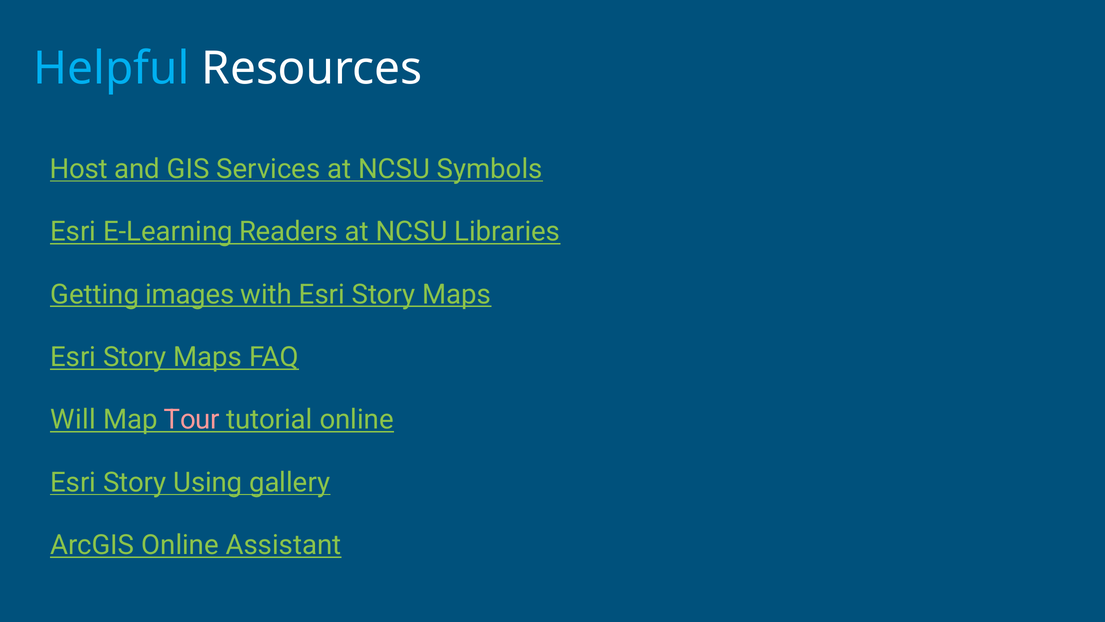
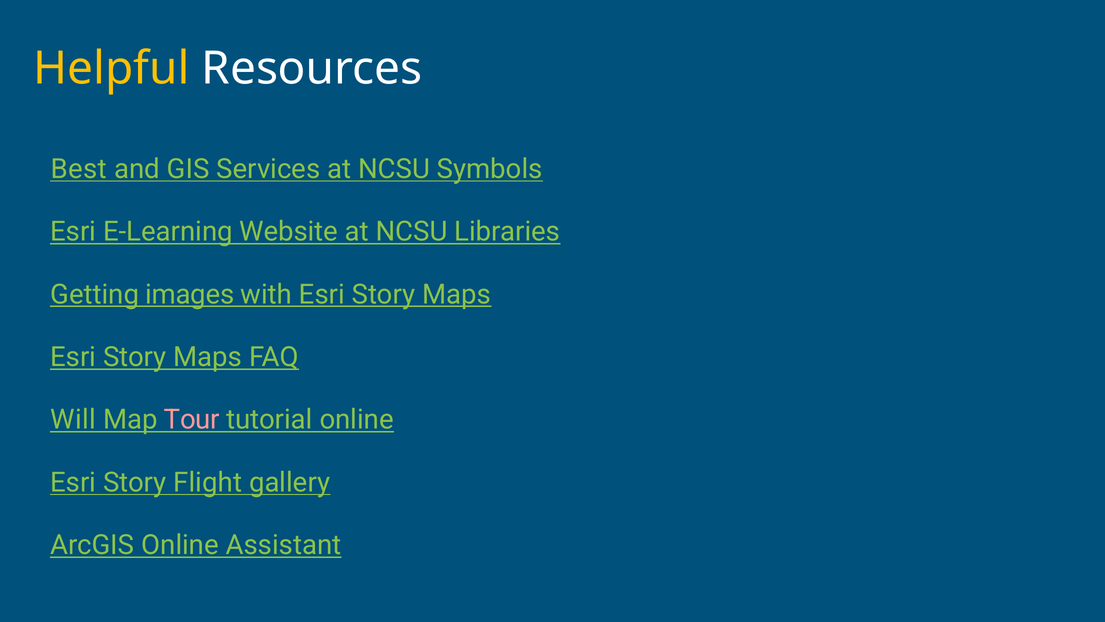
Helpful colour: light blue -> yellow (111, 68)
Host: Host -> Best (79, 169)
Readers: Readers -> Website (289, 232)
Using: Using -> Flight (208, 482)
